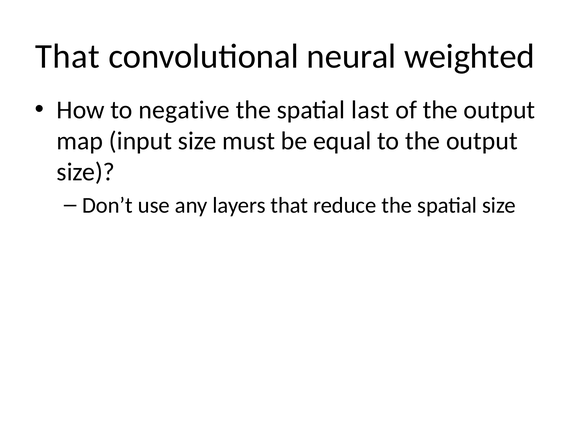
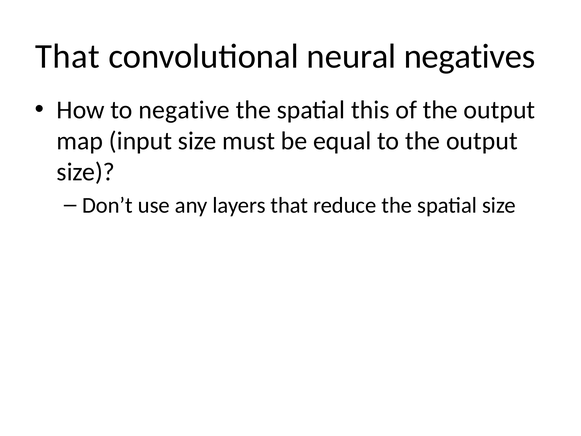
weighted: weighted -> negatives (470, 56)
last: last -> this (370, 110)
